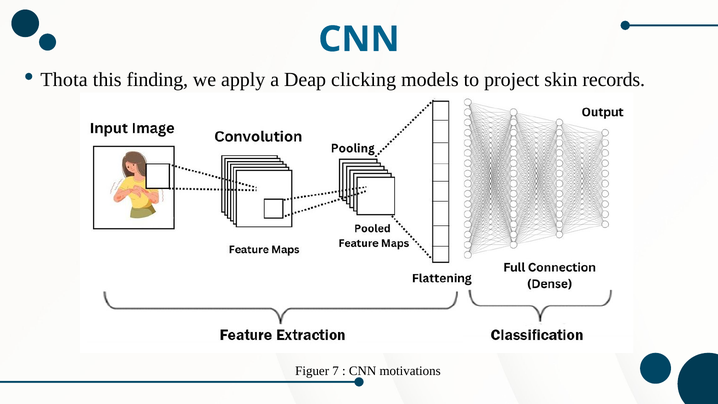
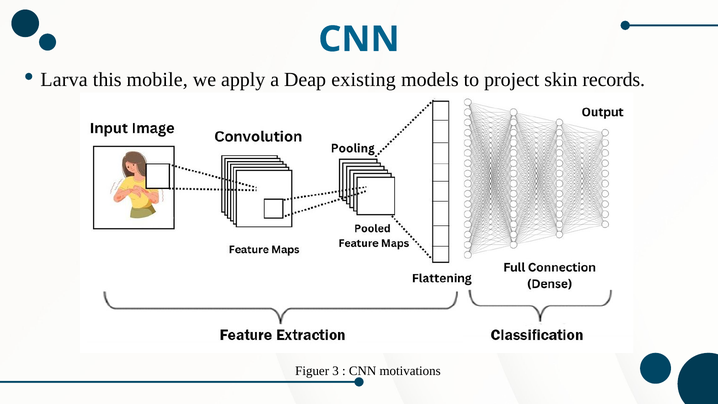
Thota: Thota -> Larva (64, 80)
finding: finding -> mobile (157, 80)
clicking: clicking -> existing (364, 80)
7: 7 -> 3 (336, 371)
